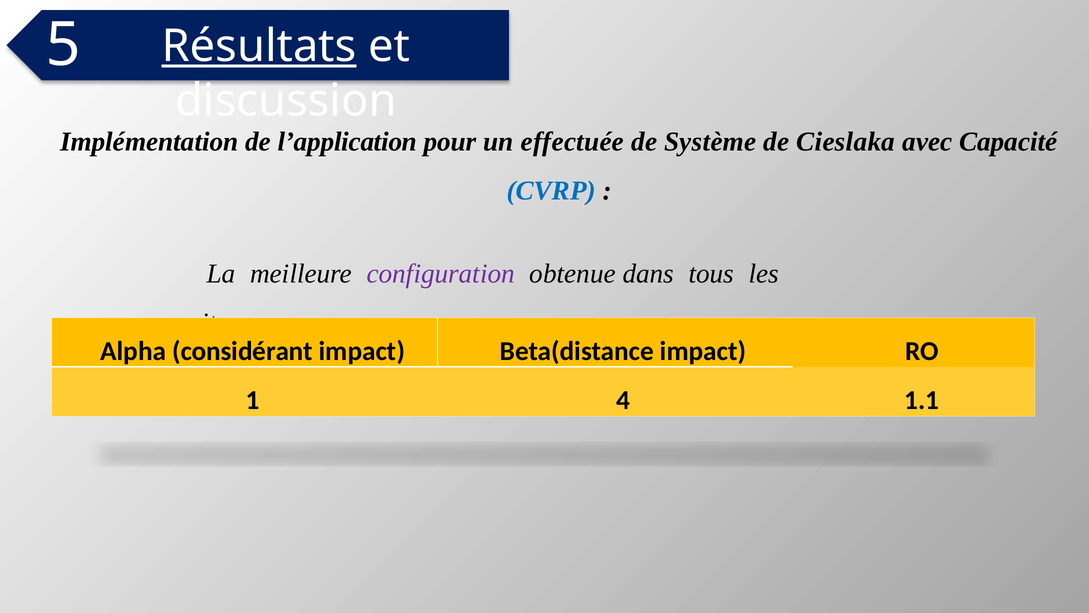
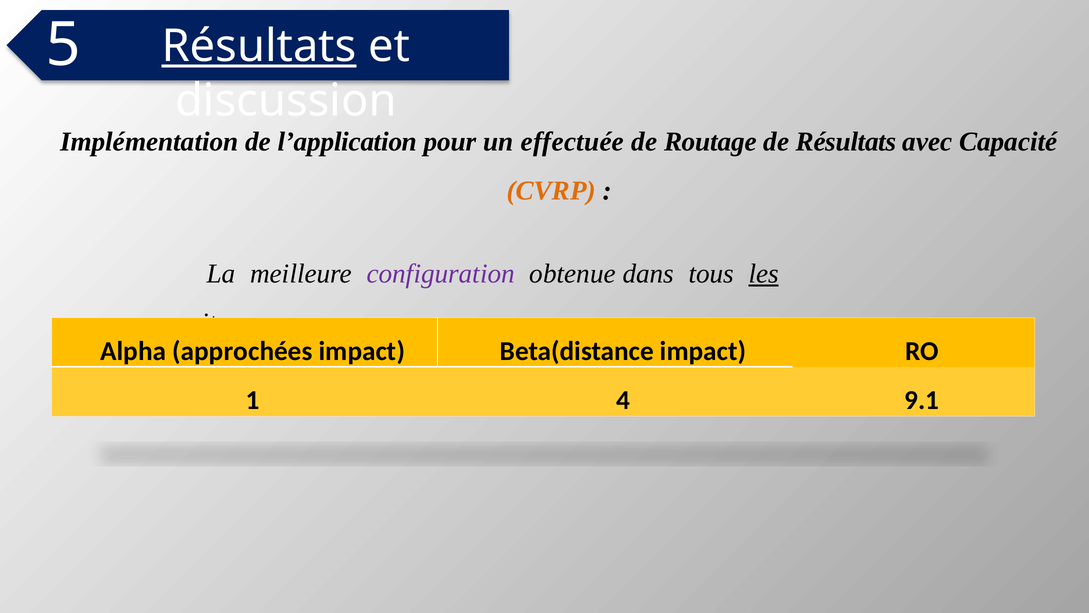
Système: Système -> Routage (710, 141)
de Cieslaka: Cieslaka -> Résultats (846, 141)
CVRP colour: blue -> orange (551, 190)
les underline: none -> present (764, 274)
considérant: considérant -> approchées (242, 351)
1.1: 1.1 -> 9.1 (922, 400)
